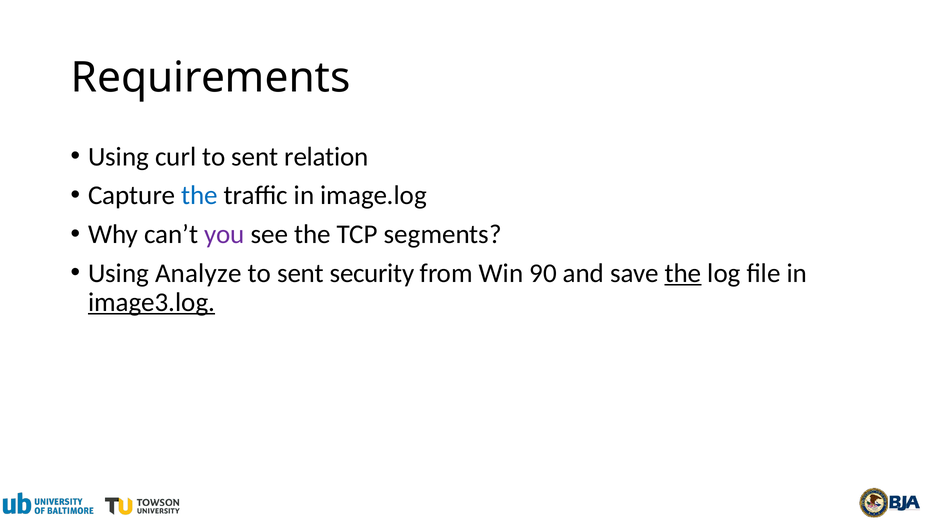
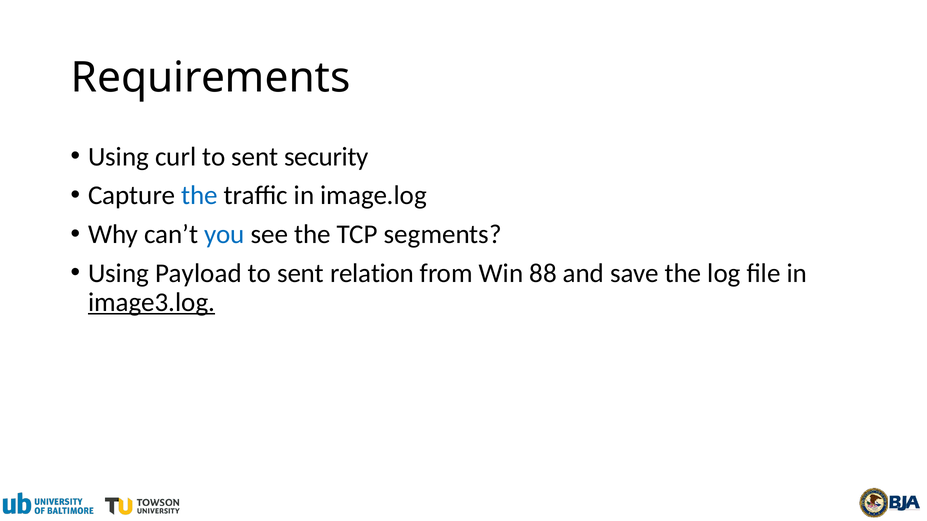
relation: relation -> security (326, 157)
you colour: purple -> blue (224, 234)
Analyze: Analyze -> Payload (198, 273)
security: security -> relation (372, 273)
90: 90 -> 88 (543, 273)
the underline: present -> none (683, 273)
